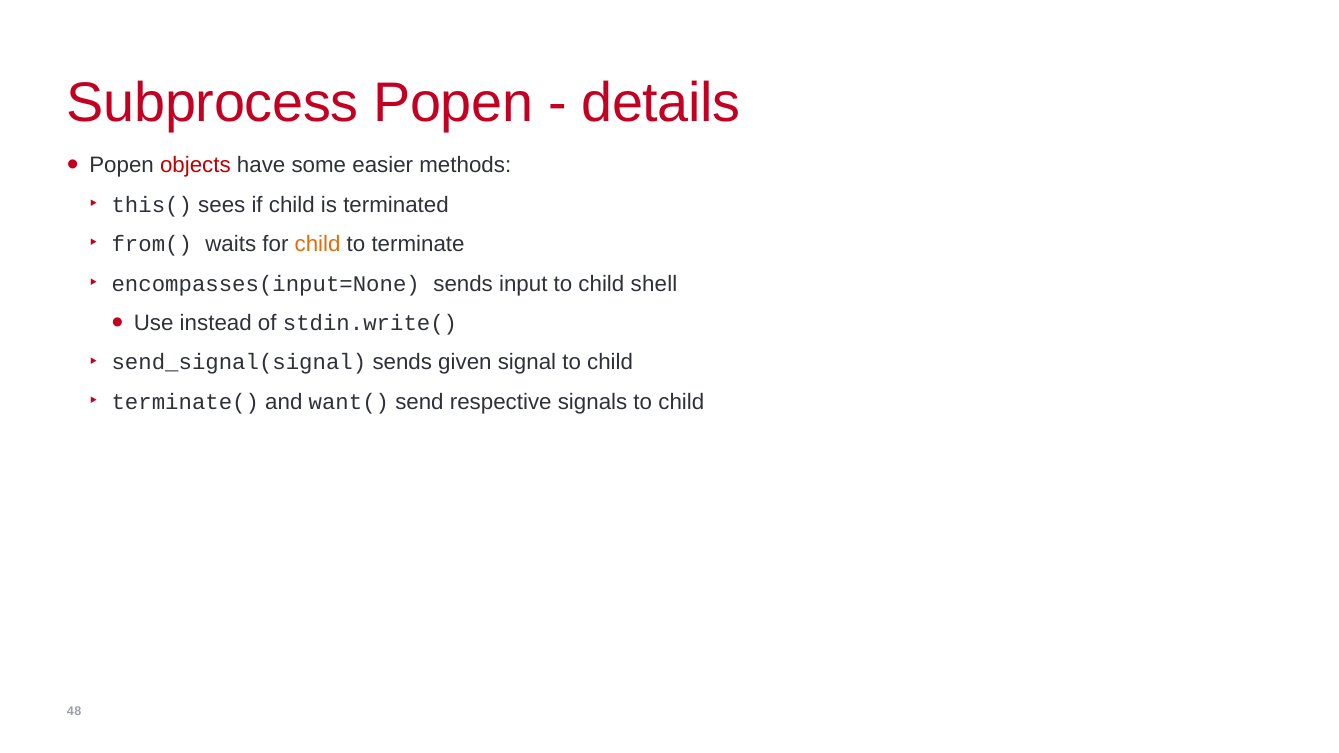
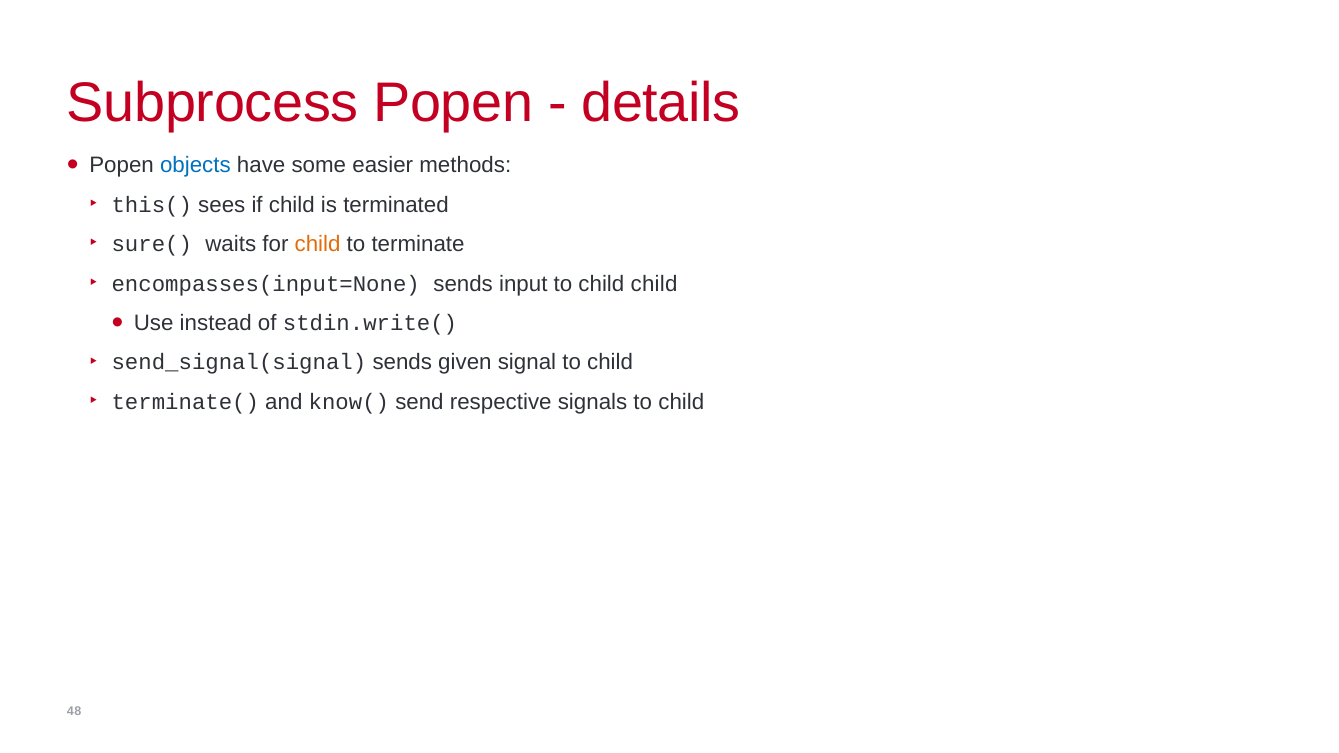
objects colour: red -> blue (195, 165)
from(: from( -> sure( (152, 244)
child shell: shell -> child (654, 284)
want(: want( -> know( (349, 402)
